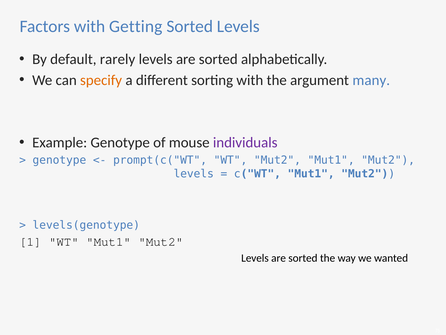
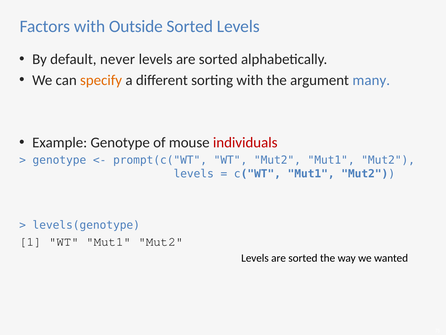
Getting: Getting -> Outside (136, 26)
rarely: rarely -> never (118, 59)
individuals colour: purple -> red (245, 142)
